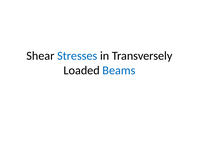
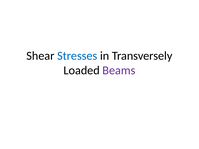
Beams colour: blue -> purple (119, 71)
